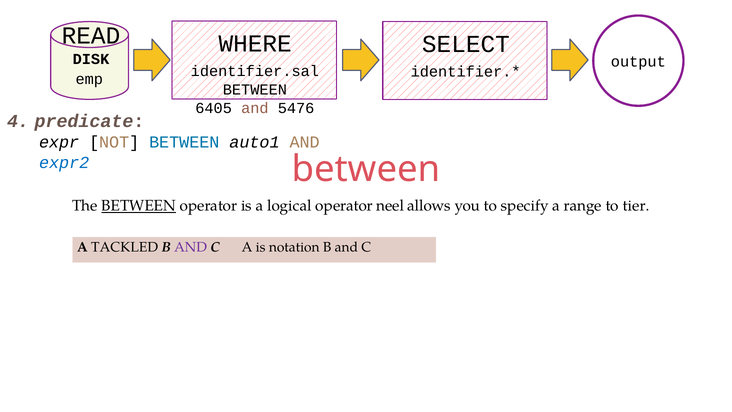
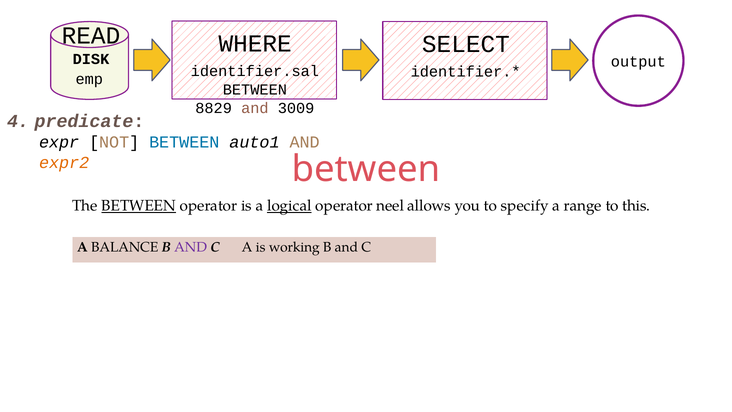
6405: 6405 -> 8829 (214, 108)
5476: 5476 -> 3009 (296, 108)
expr2 colour: blue -> orange (64, 162)
logical underline: none -> present (289, 206)
tier: tier -> this (636, 206)
TACKLED: TACKLED -> BALANCE (125, 247)
notation: notation -> working (294, 247)
